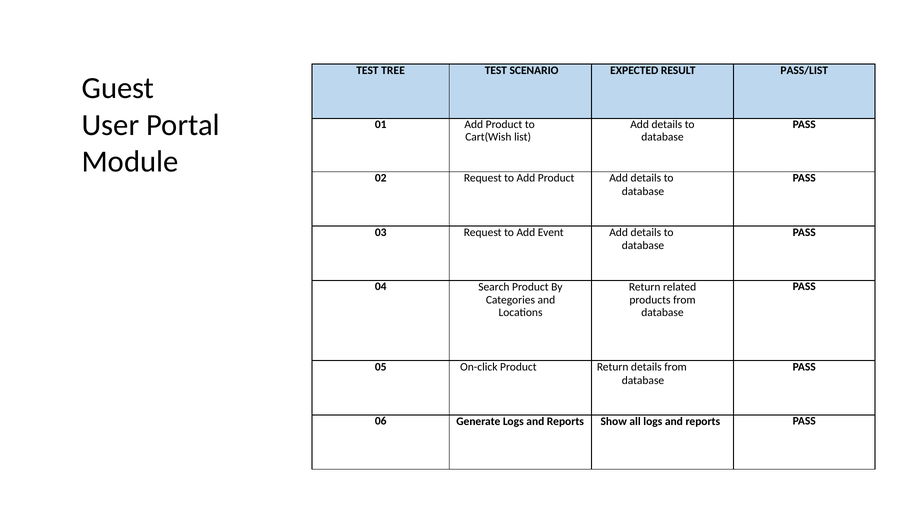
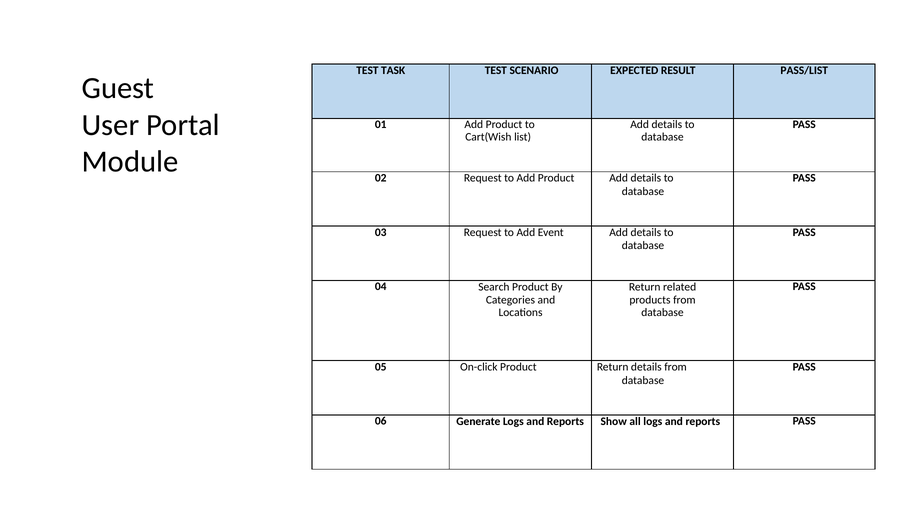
TREE: TREE -> TASK (393, 70)
